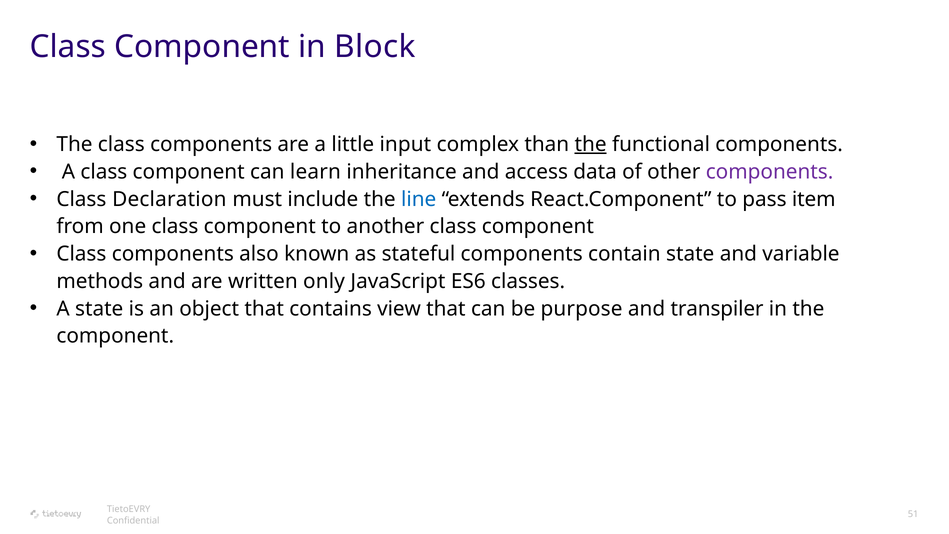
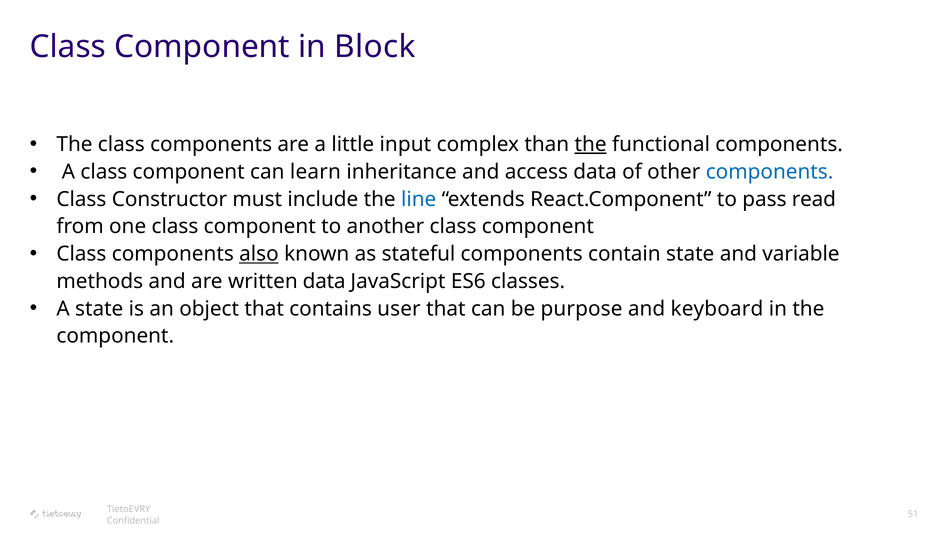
components colour: purple -> blue (770, 172)
Declaration: Declaration -> Constructor (169, 199)
item: item -> read (814, 199)
also underline: none -> present (259, 254)
written only: only -> data (324, 281)
view: view -> user (399, 309)
transpiler: transpiler -> keyboard (717, 309)
